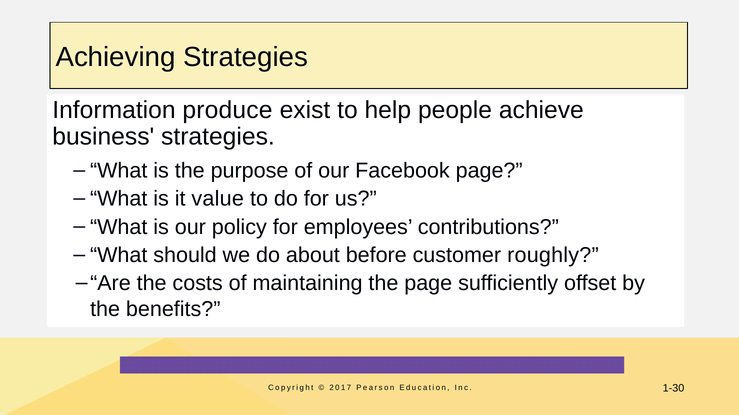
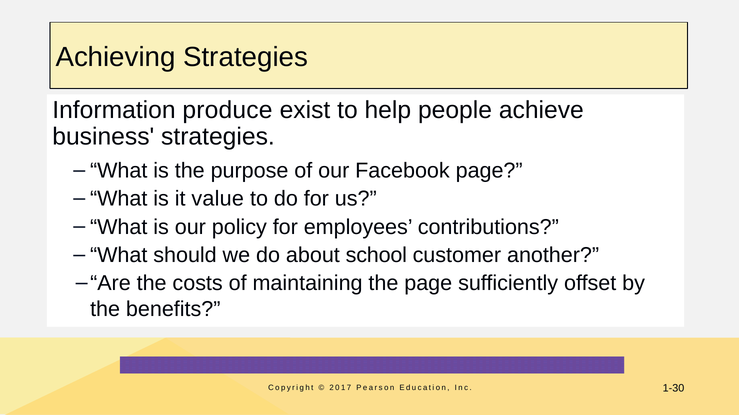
before: before -> school (376, 256)
roughly: roughly -> another (553, 256)
